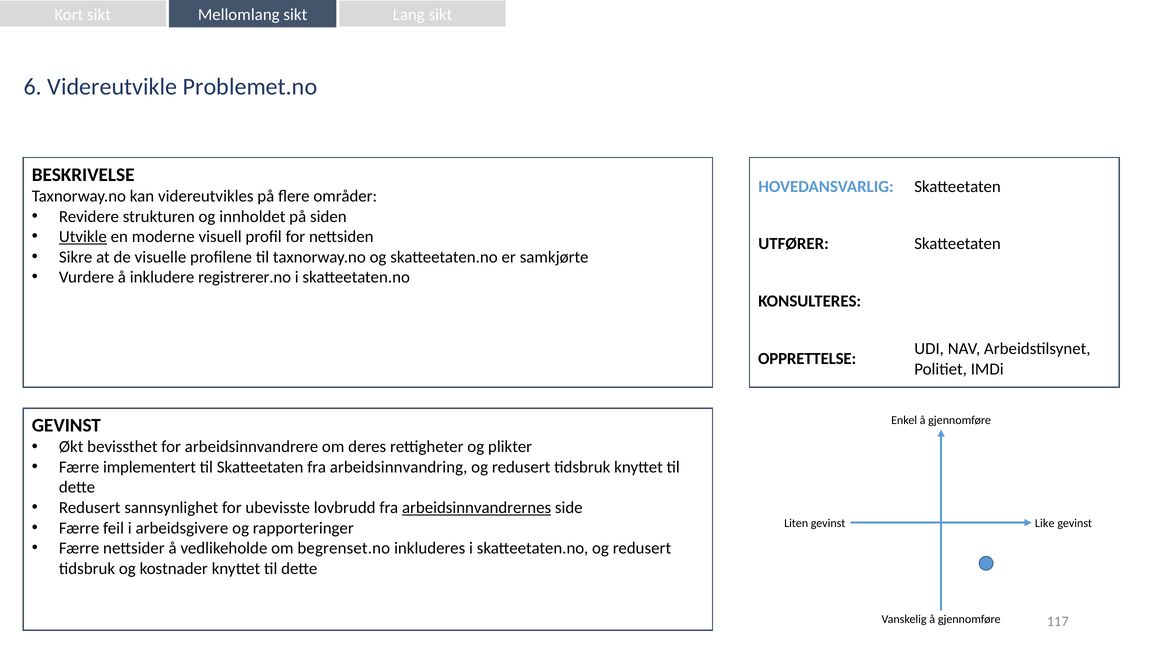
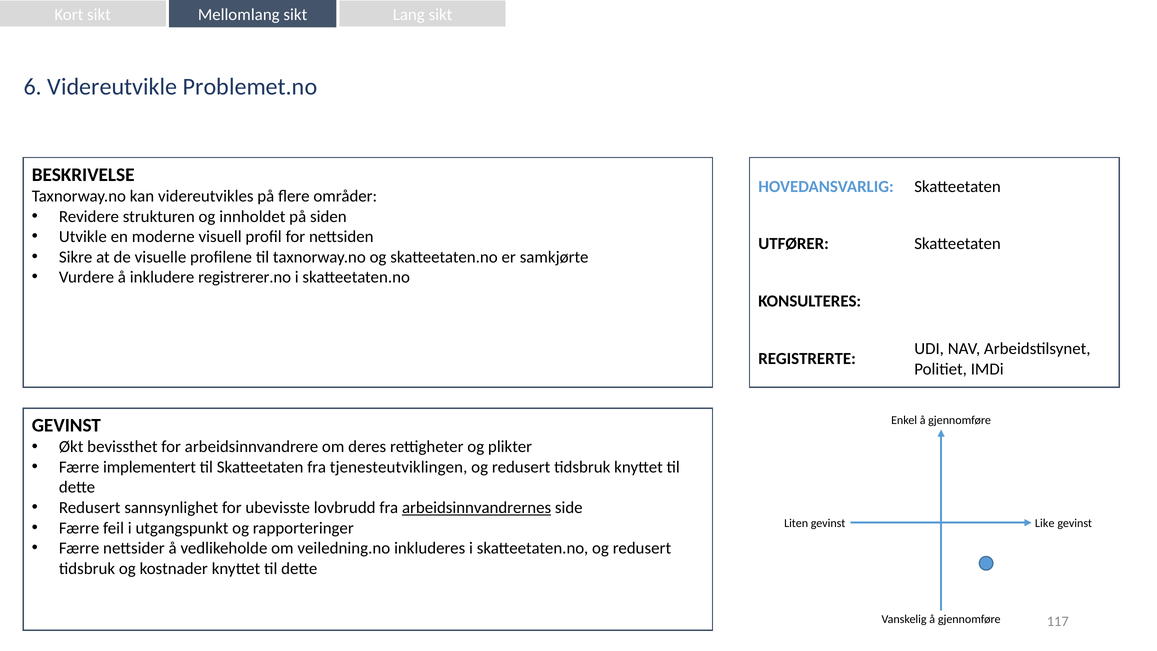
Utvikle underline: present -> none (83, 237)
OPPRETTELSE: OPPRETTELSE -> REGISTRERTE (807, 359)
arbeidsinnvandring: arbeidsinnvandring -> tjenesteutviklingen (399, 467)
arbeidsgivere: arbeidsgivere -> utgangspunkt (182, 528)
begrenset.no: begrenset.no -> veiledning.no (344, 548)
